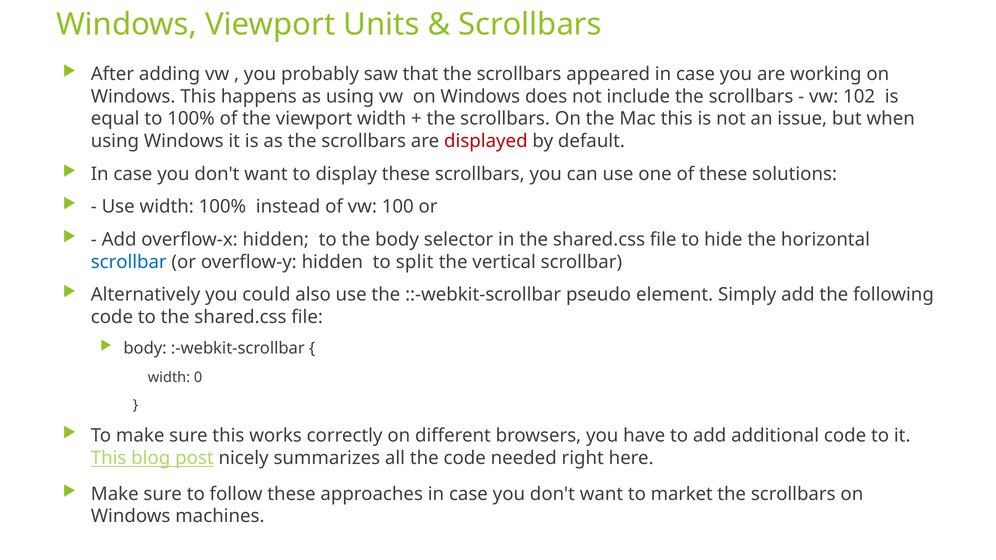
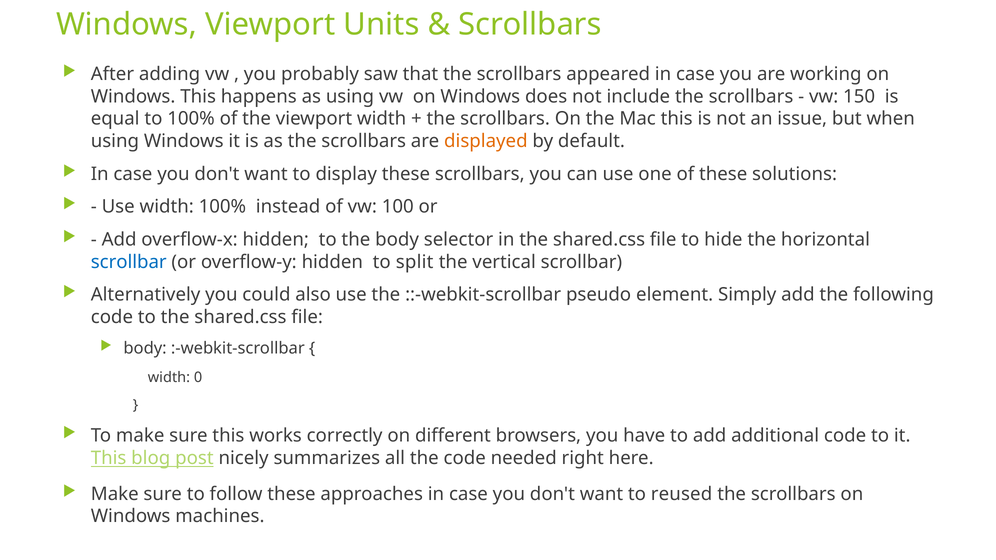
102: 102 -> 150 (859, 96)
displayed colour: red -> orange (486, 141)
market: market -> reused (682, 494)
